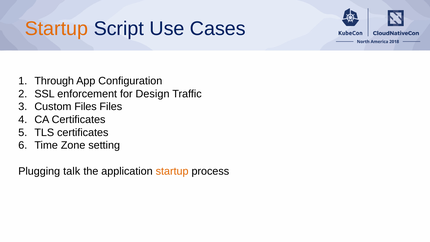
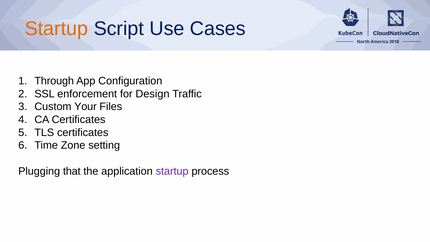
Custom Files: Files -> Your (86, 107)
talk: talk -> that (72, 171)
startup colour: orange -> purple (172, 171)
